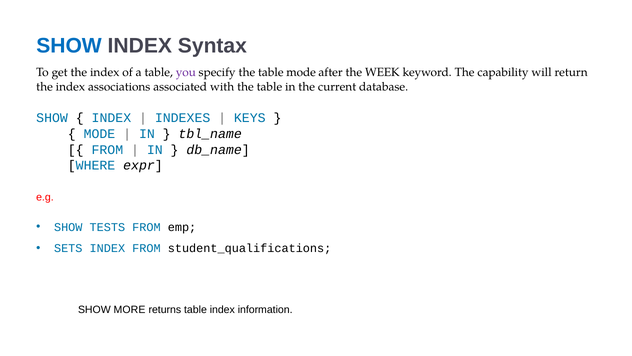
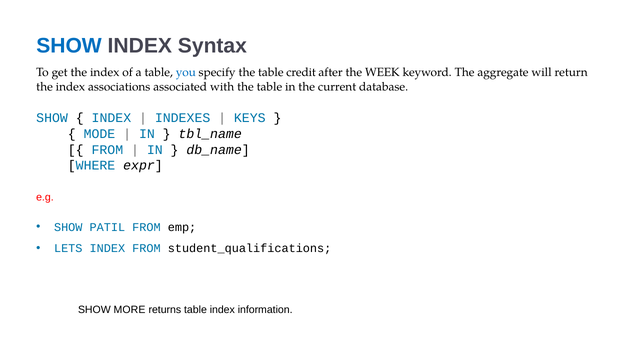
you colour: purple -> blue (186, 72)
table mode: mode -> credit (301, 72)
capability: capability -> aggregate (503, 72)
TESTS: TESTS -> PATIL (107, 227)
SETS: SETS -> LETS (68, 248)
